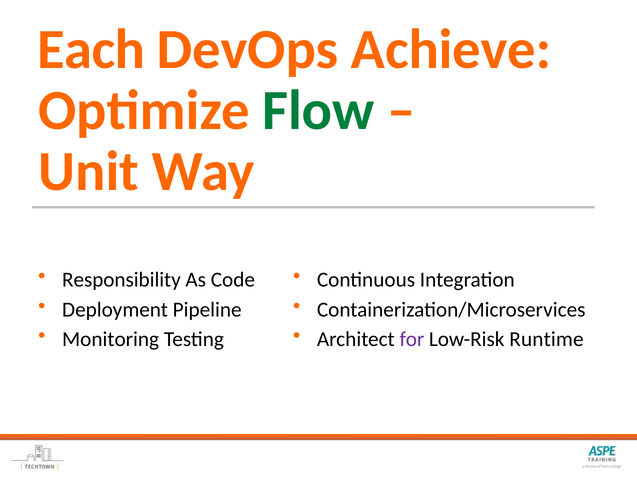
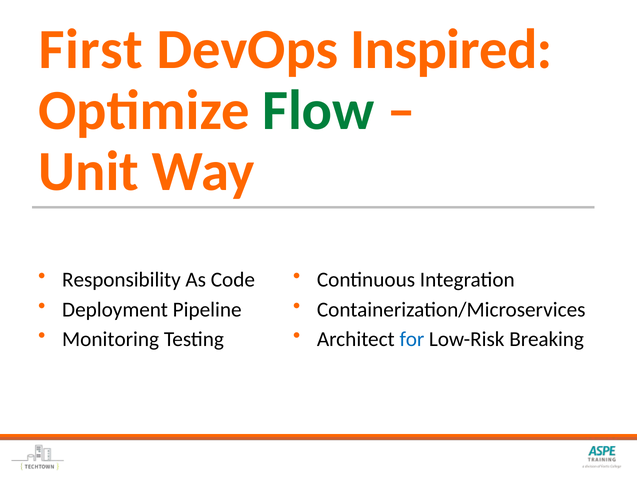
Each: Each -> First (91, 49)
Achieve: Achieve -> Inspired (451, 49)
for colour: purple -> blue (412, 339)
Runtime: Runtime -> Breaking (547, 339)
